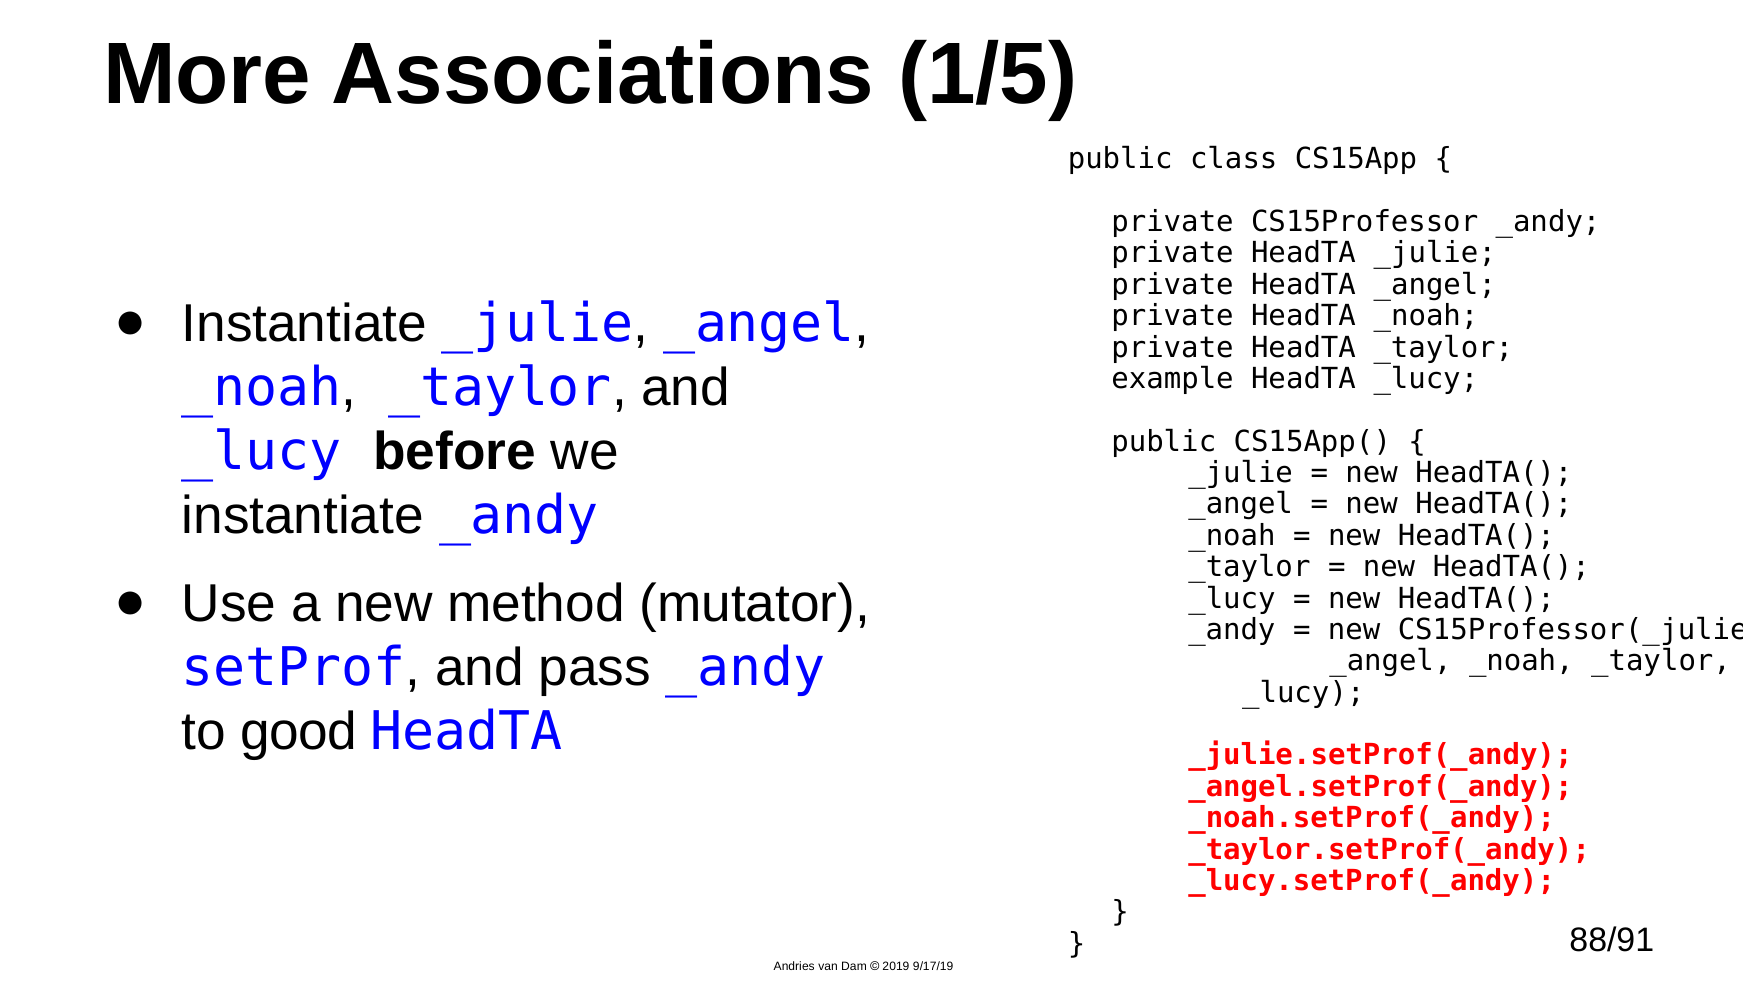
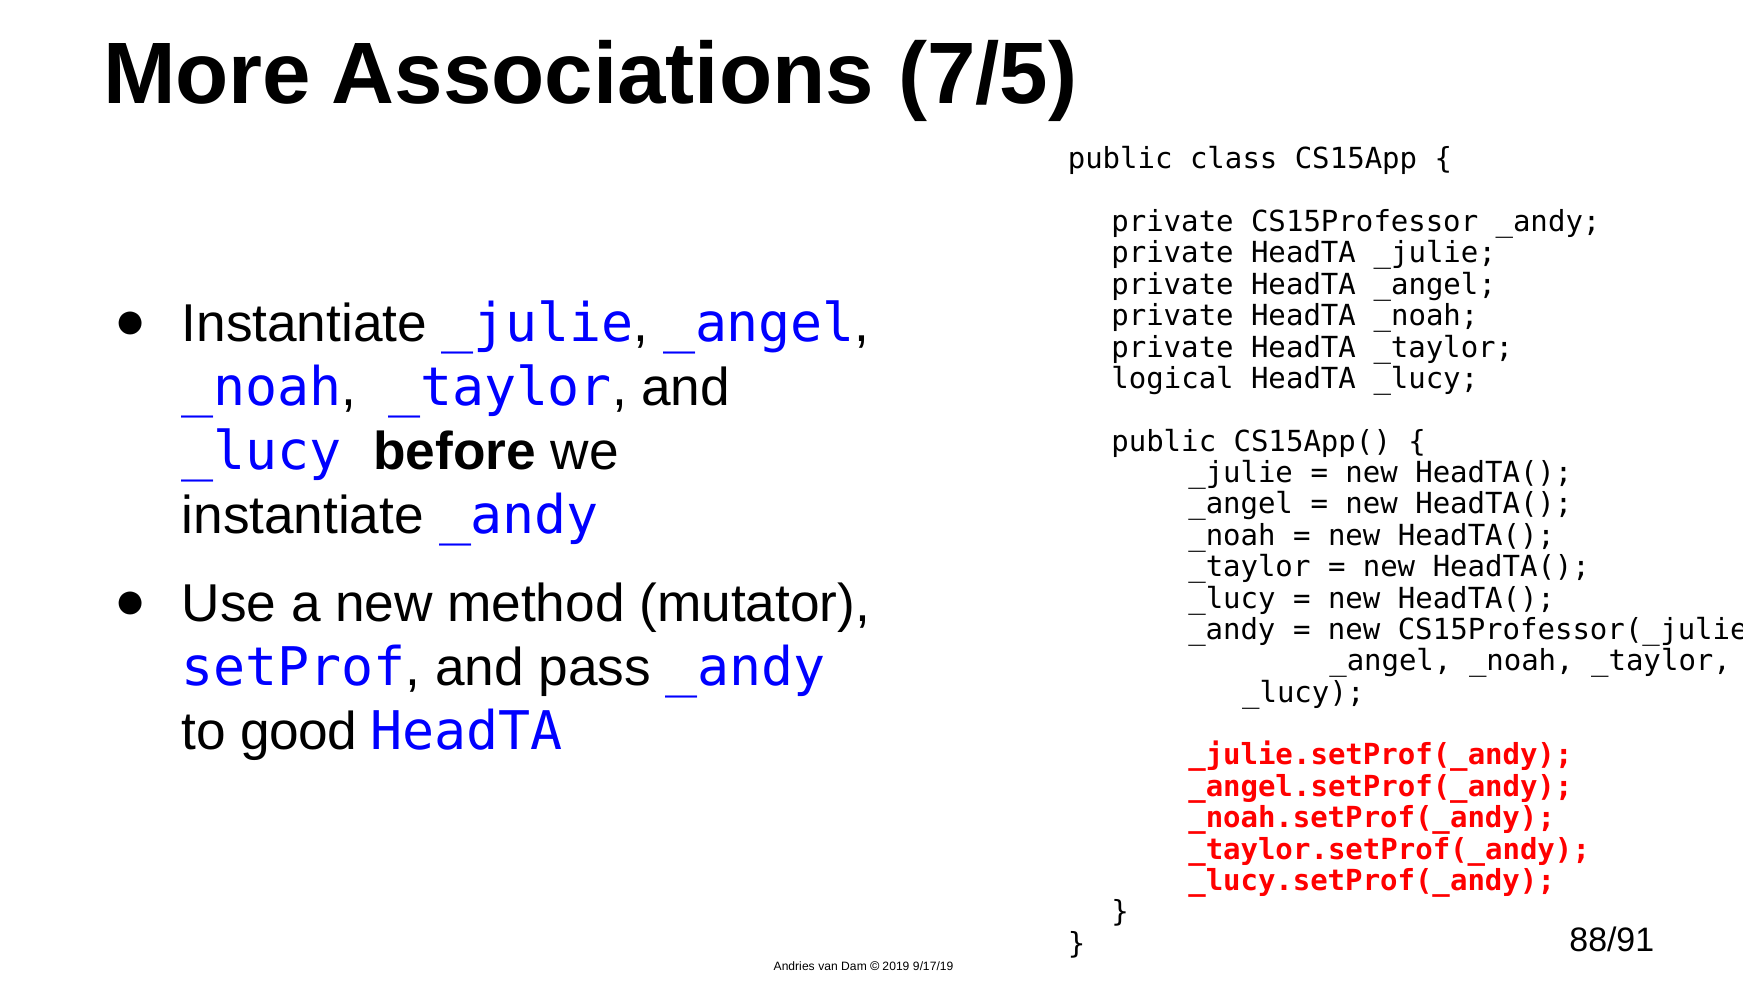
1/5: 1/5 -> 7/5 (988, 75)
example: example -> logical (1173, 379)
